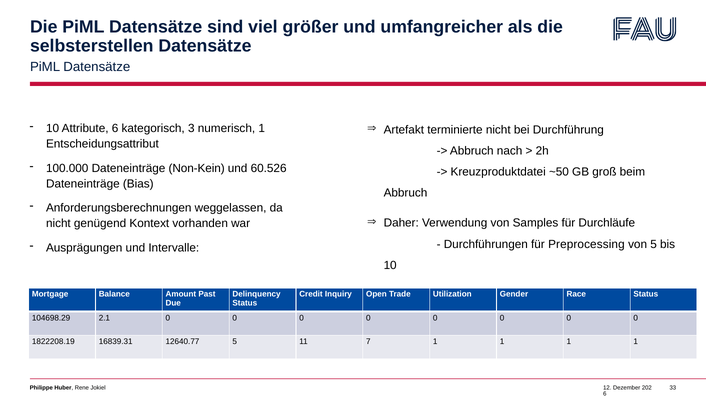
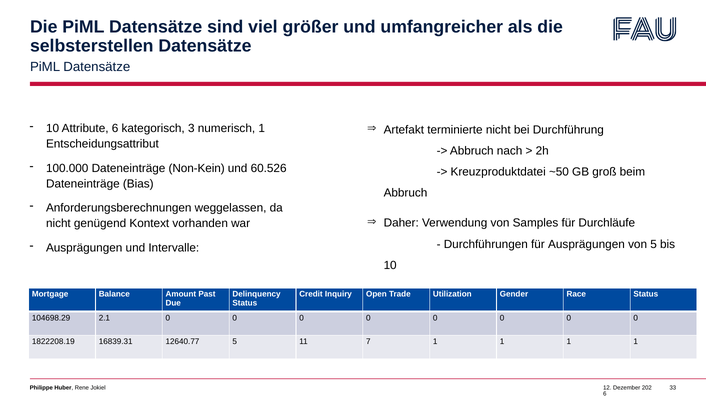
für Preprocessing: Preprocessing -> Ausprägungen (586, 244)
